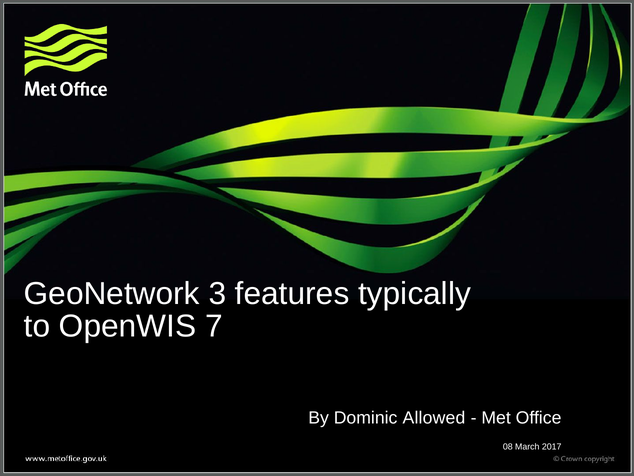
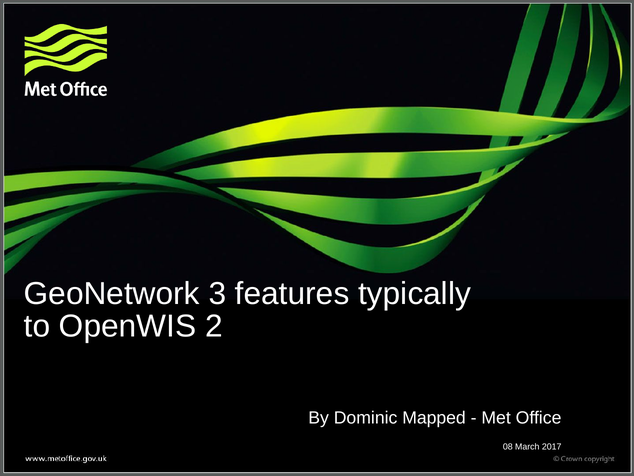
7: 7 -> 2 (214, 326)
Allowed: Allowed -> Mapped (434, 417)
